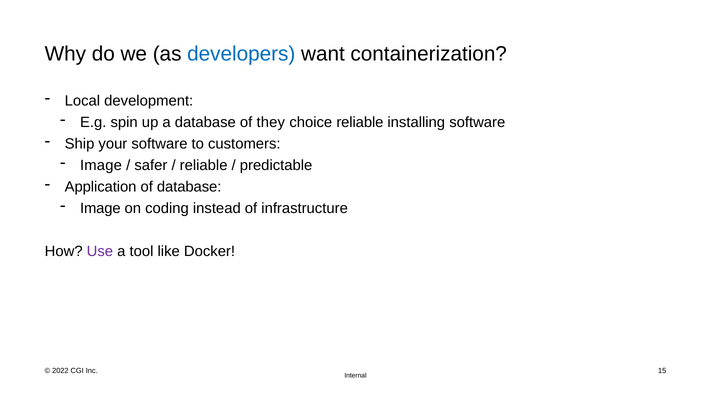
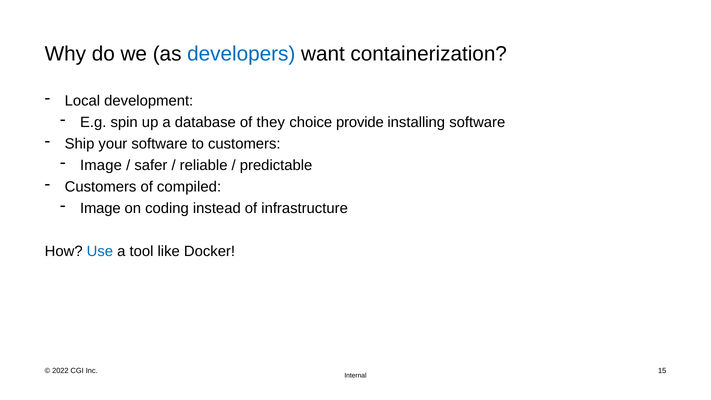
choice reliable: reliable -> provide (360, 122)
Application: Application -> Customers (101, 187)
of database: database -> compiled (189, 187)
Use colour: purple -> blue (100, 251)
